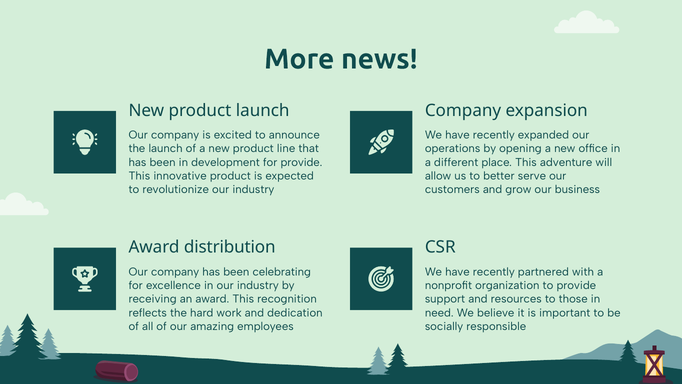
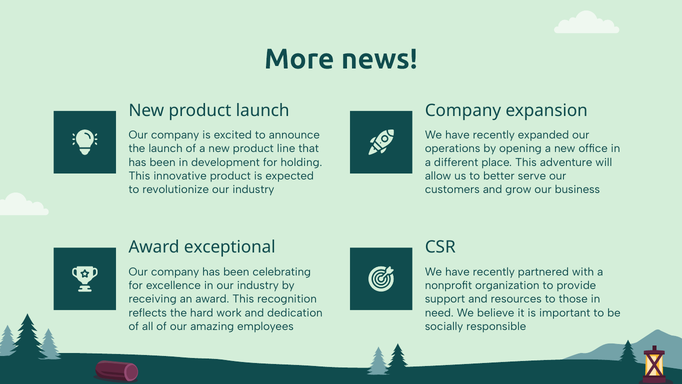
for provide: provide -> holding (301, 162)
distribution: distribution -> exceptional (230, 247)
